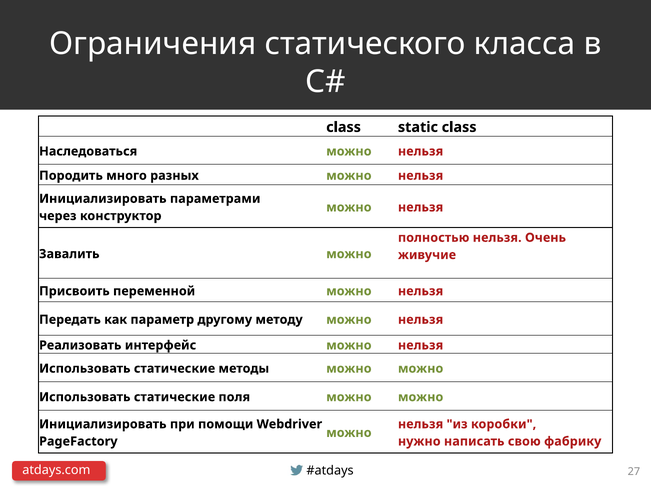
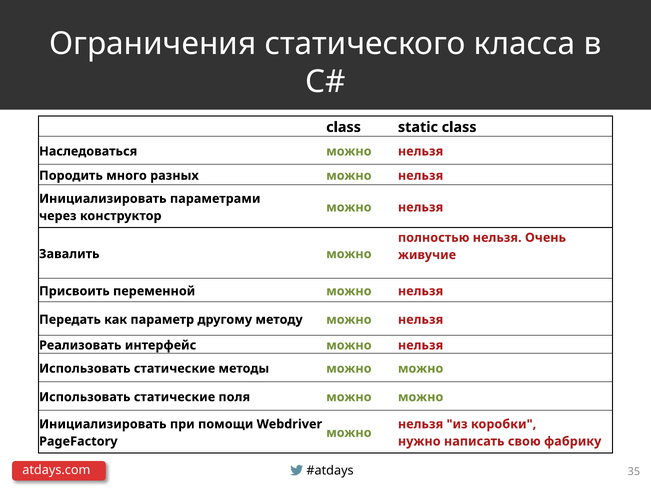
27: 27 -> 35 (634, 472)
